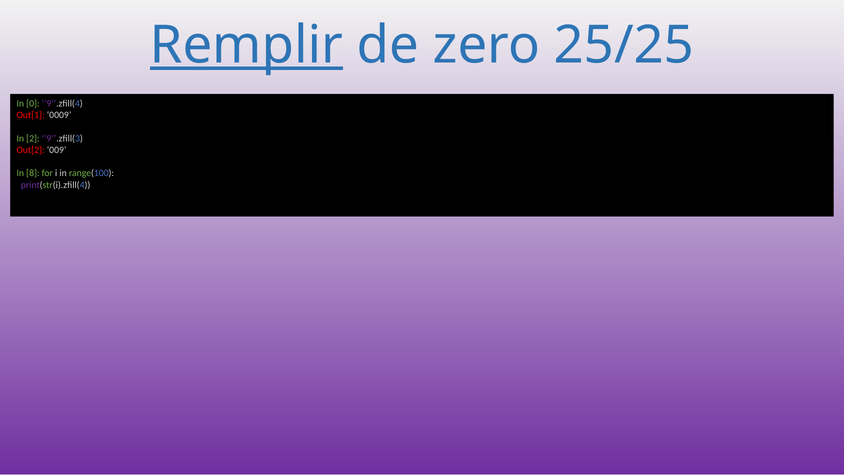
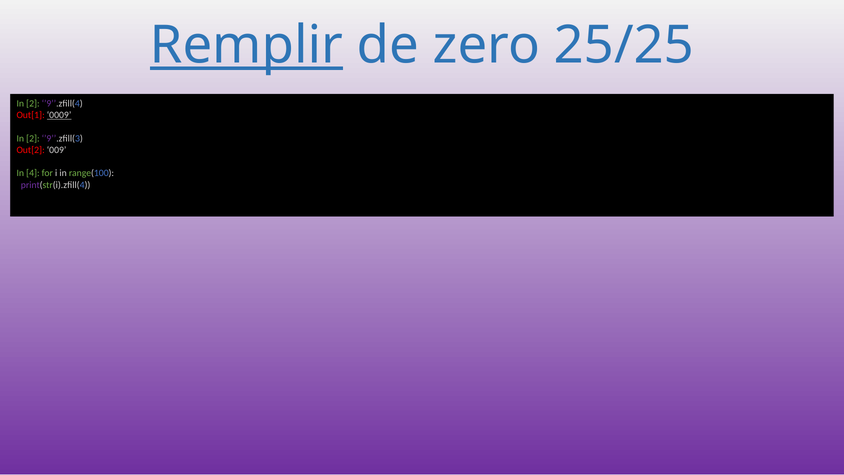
0: 0 -> 2 (33, 104)
0009 underline: none -> present (59, 115)
8: 8 -> 4 (33, 173)
